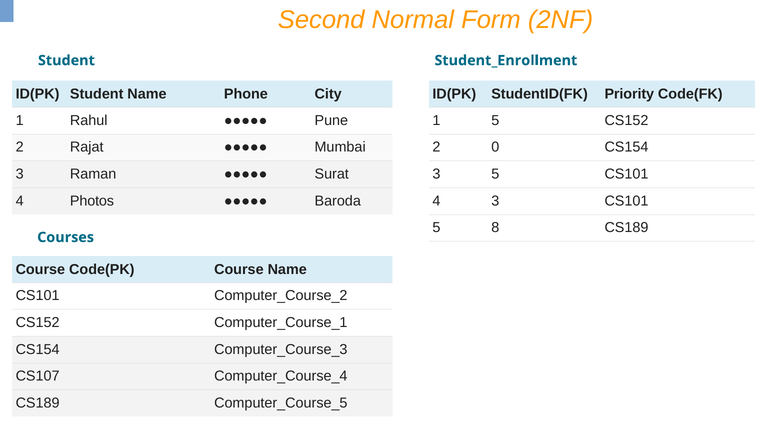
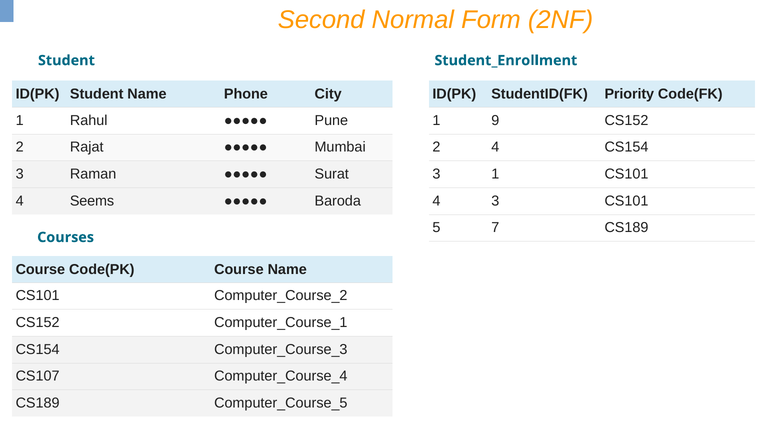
1 5: 5 -> 9 (495, 120)
2 0: 0 -> 4 (495, 147)
3 5: 5 -> 1 (495, 174)
Photos: Photos -> Seems (92, 201)
8: 8 -> 7 (495, 228)
